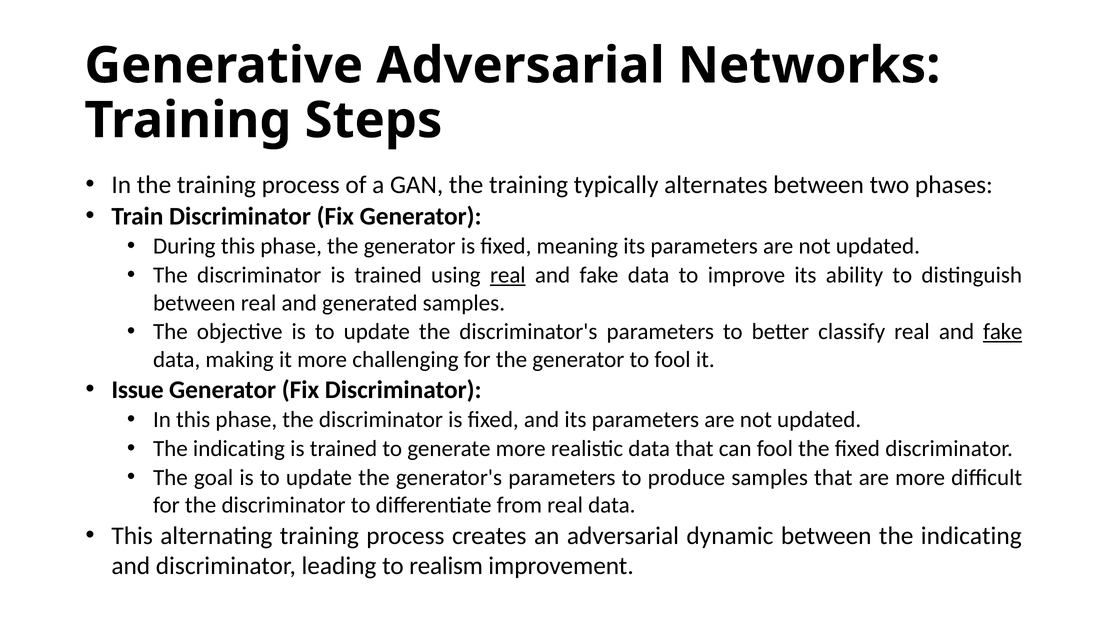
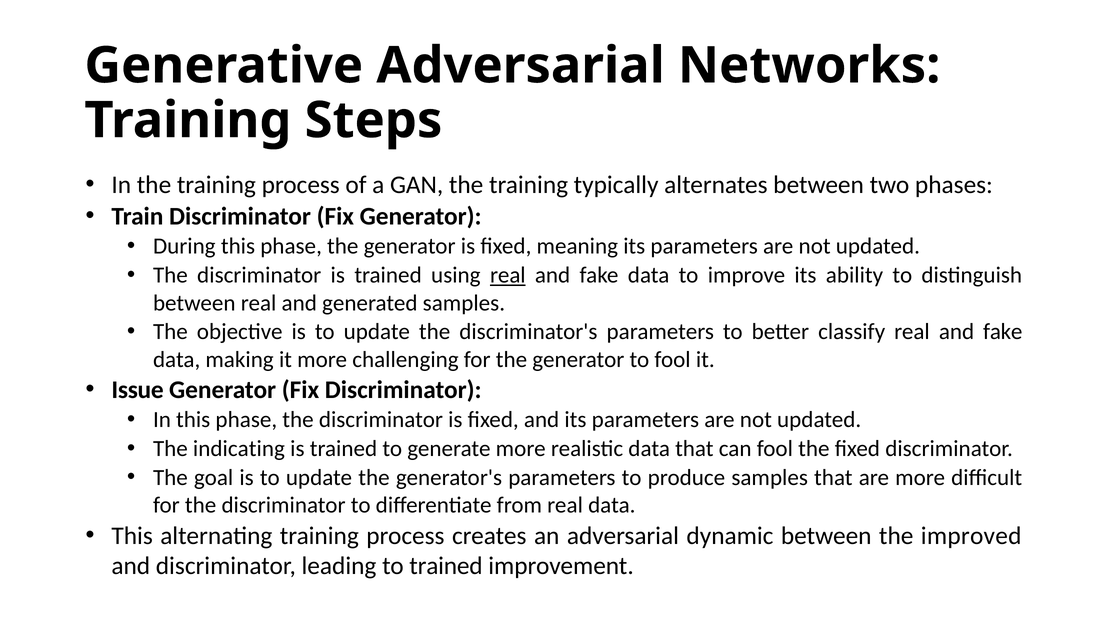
fake underline: present -> none (1003, 332)
between the indicating: indicating -> improved (971, 535)
to realism: realism -> trained (446, 566)
